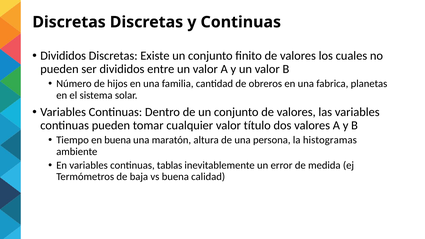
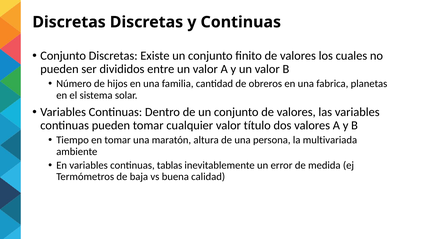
Divididos: Divididos -> Conjunto (63, 56)
en buena: buena -> tomar (118, 140)
histogramas: histogramas -> multivariada (330, 140)
